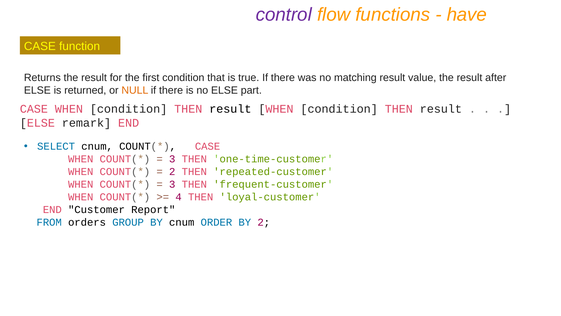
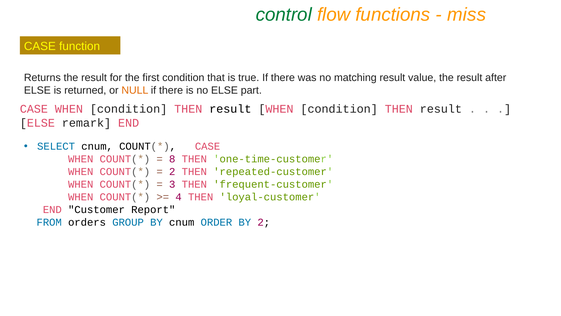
control colour: purple -> green (284, 15)
have: have -> miss (467, 15)
3: 3 -> 8 (172, 159)
